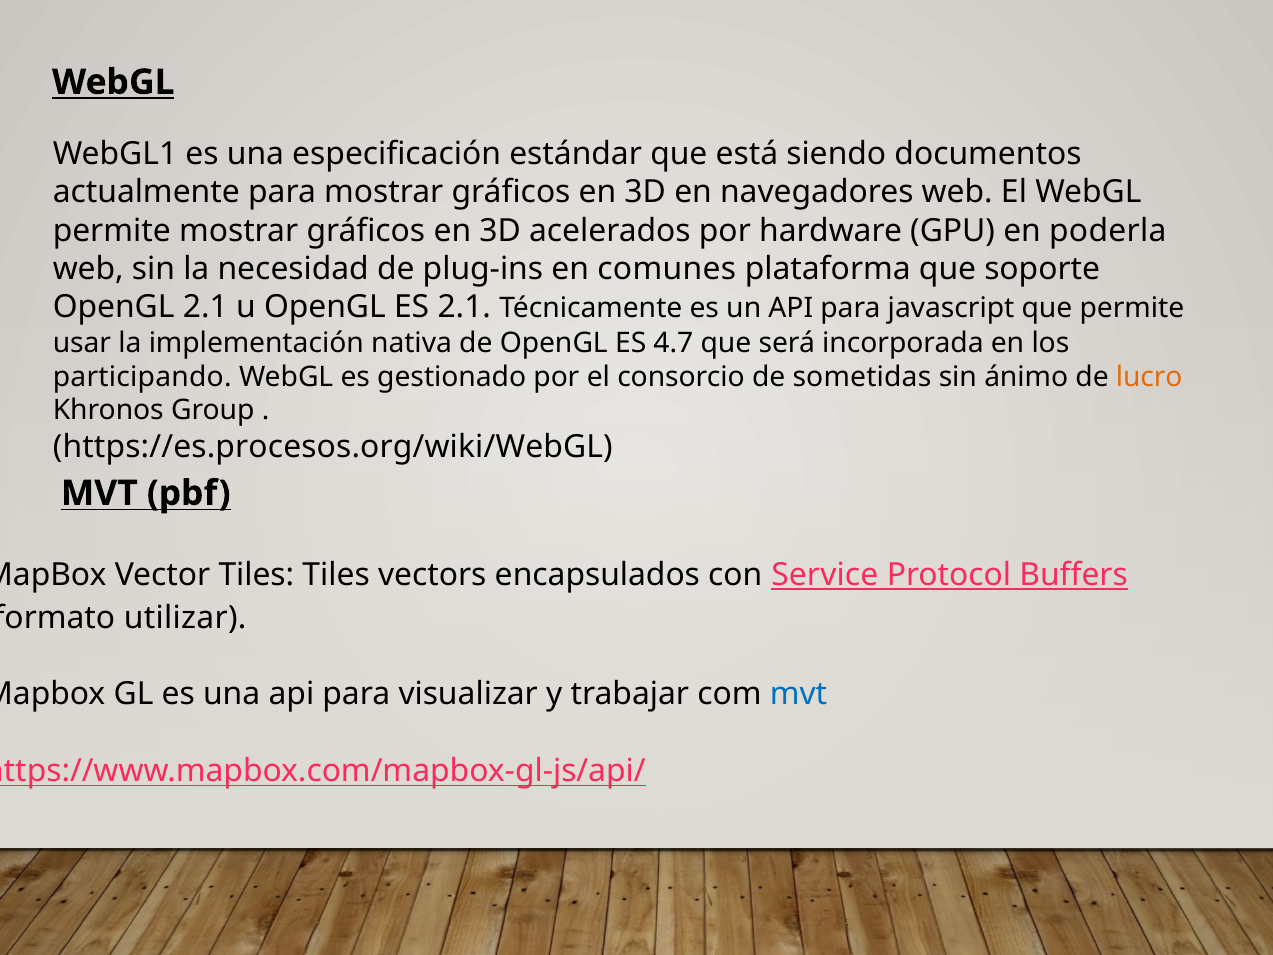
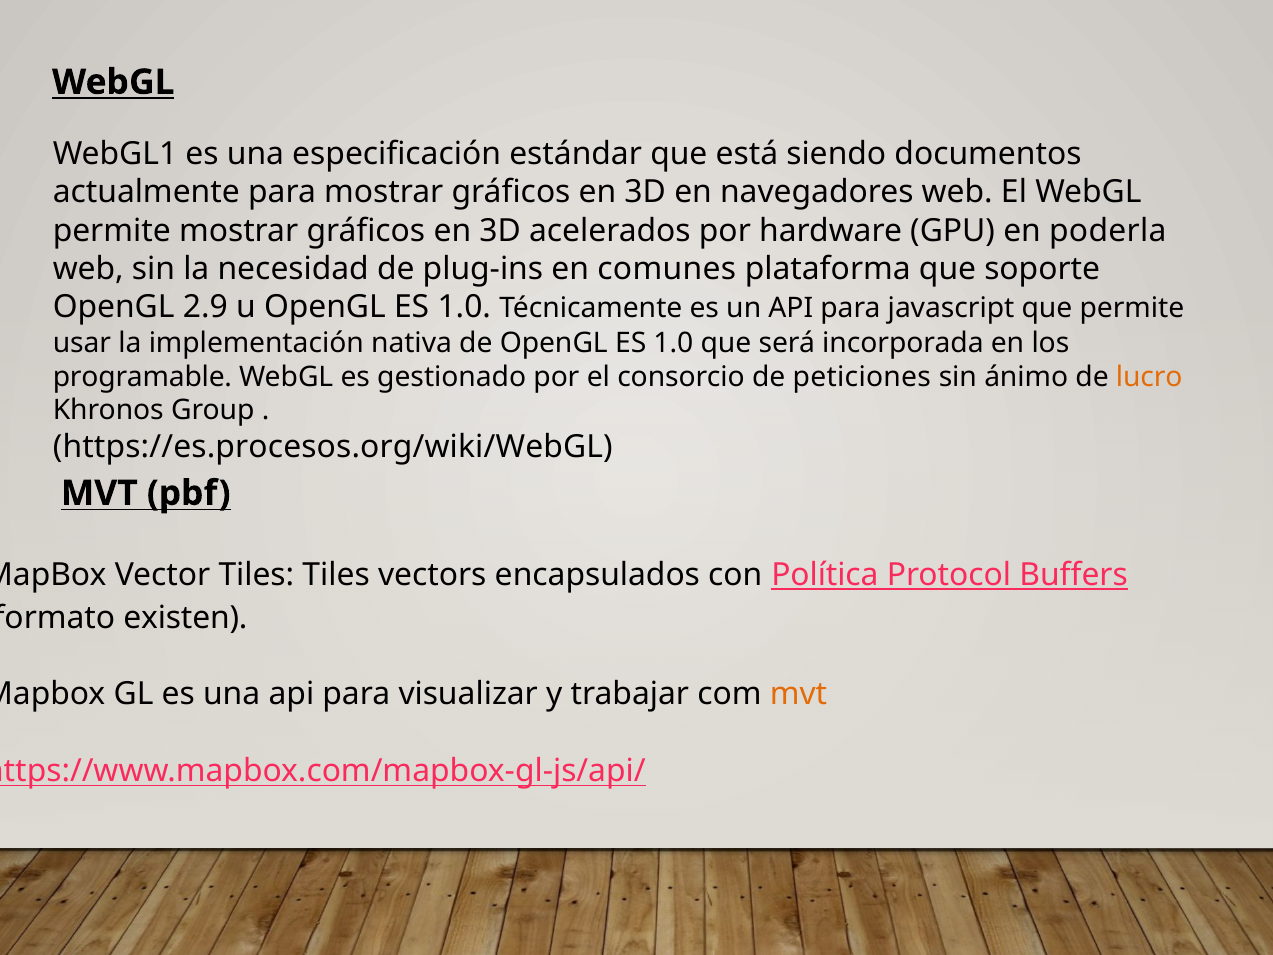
OpenGL 2.1: 2.1 -> 2.9 (205, 307)
u OpenGL ES 2.1: 2.1 -> 1.0 (464, 307)
de OpenGL ES 4.7: 4.7 -> 1.0 (673, 343)
participando: participando -> programable (142, 377)
sometidas: sometidas -> peticiones (862, 377)
Service: Service -> Política (825, 575)
utilizar: utilizar -> existen (185, 618)
mvt colour: blue -> orange (799, 694)
